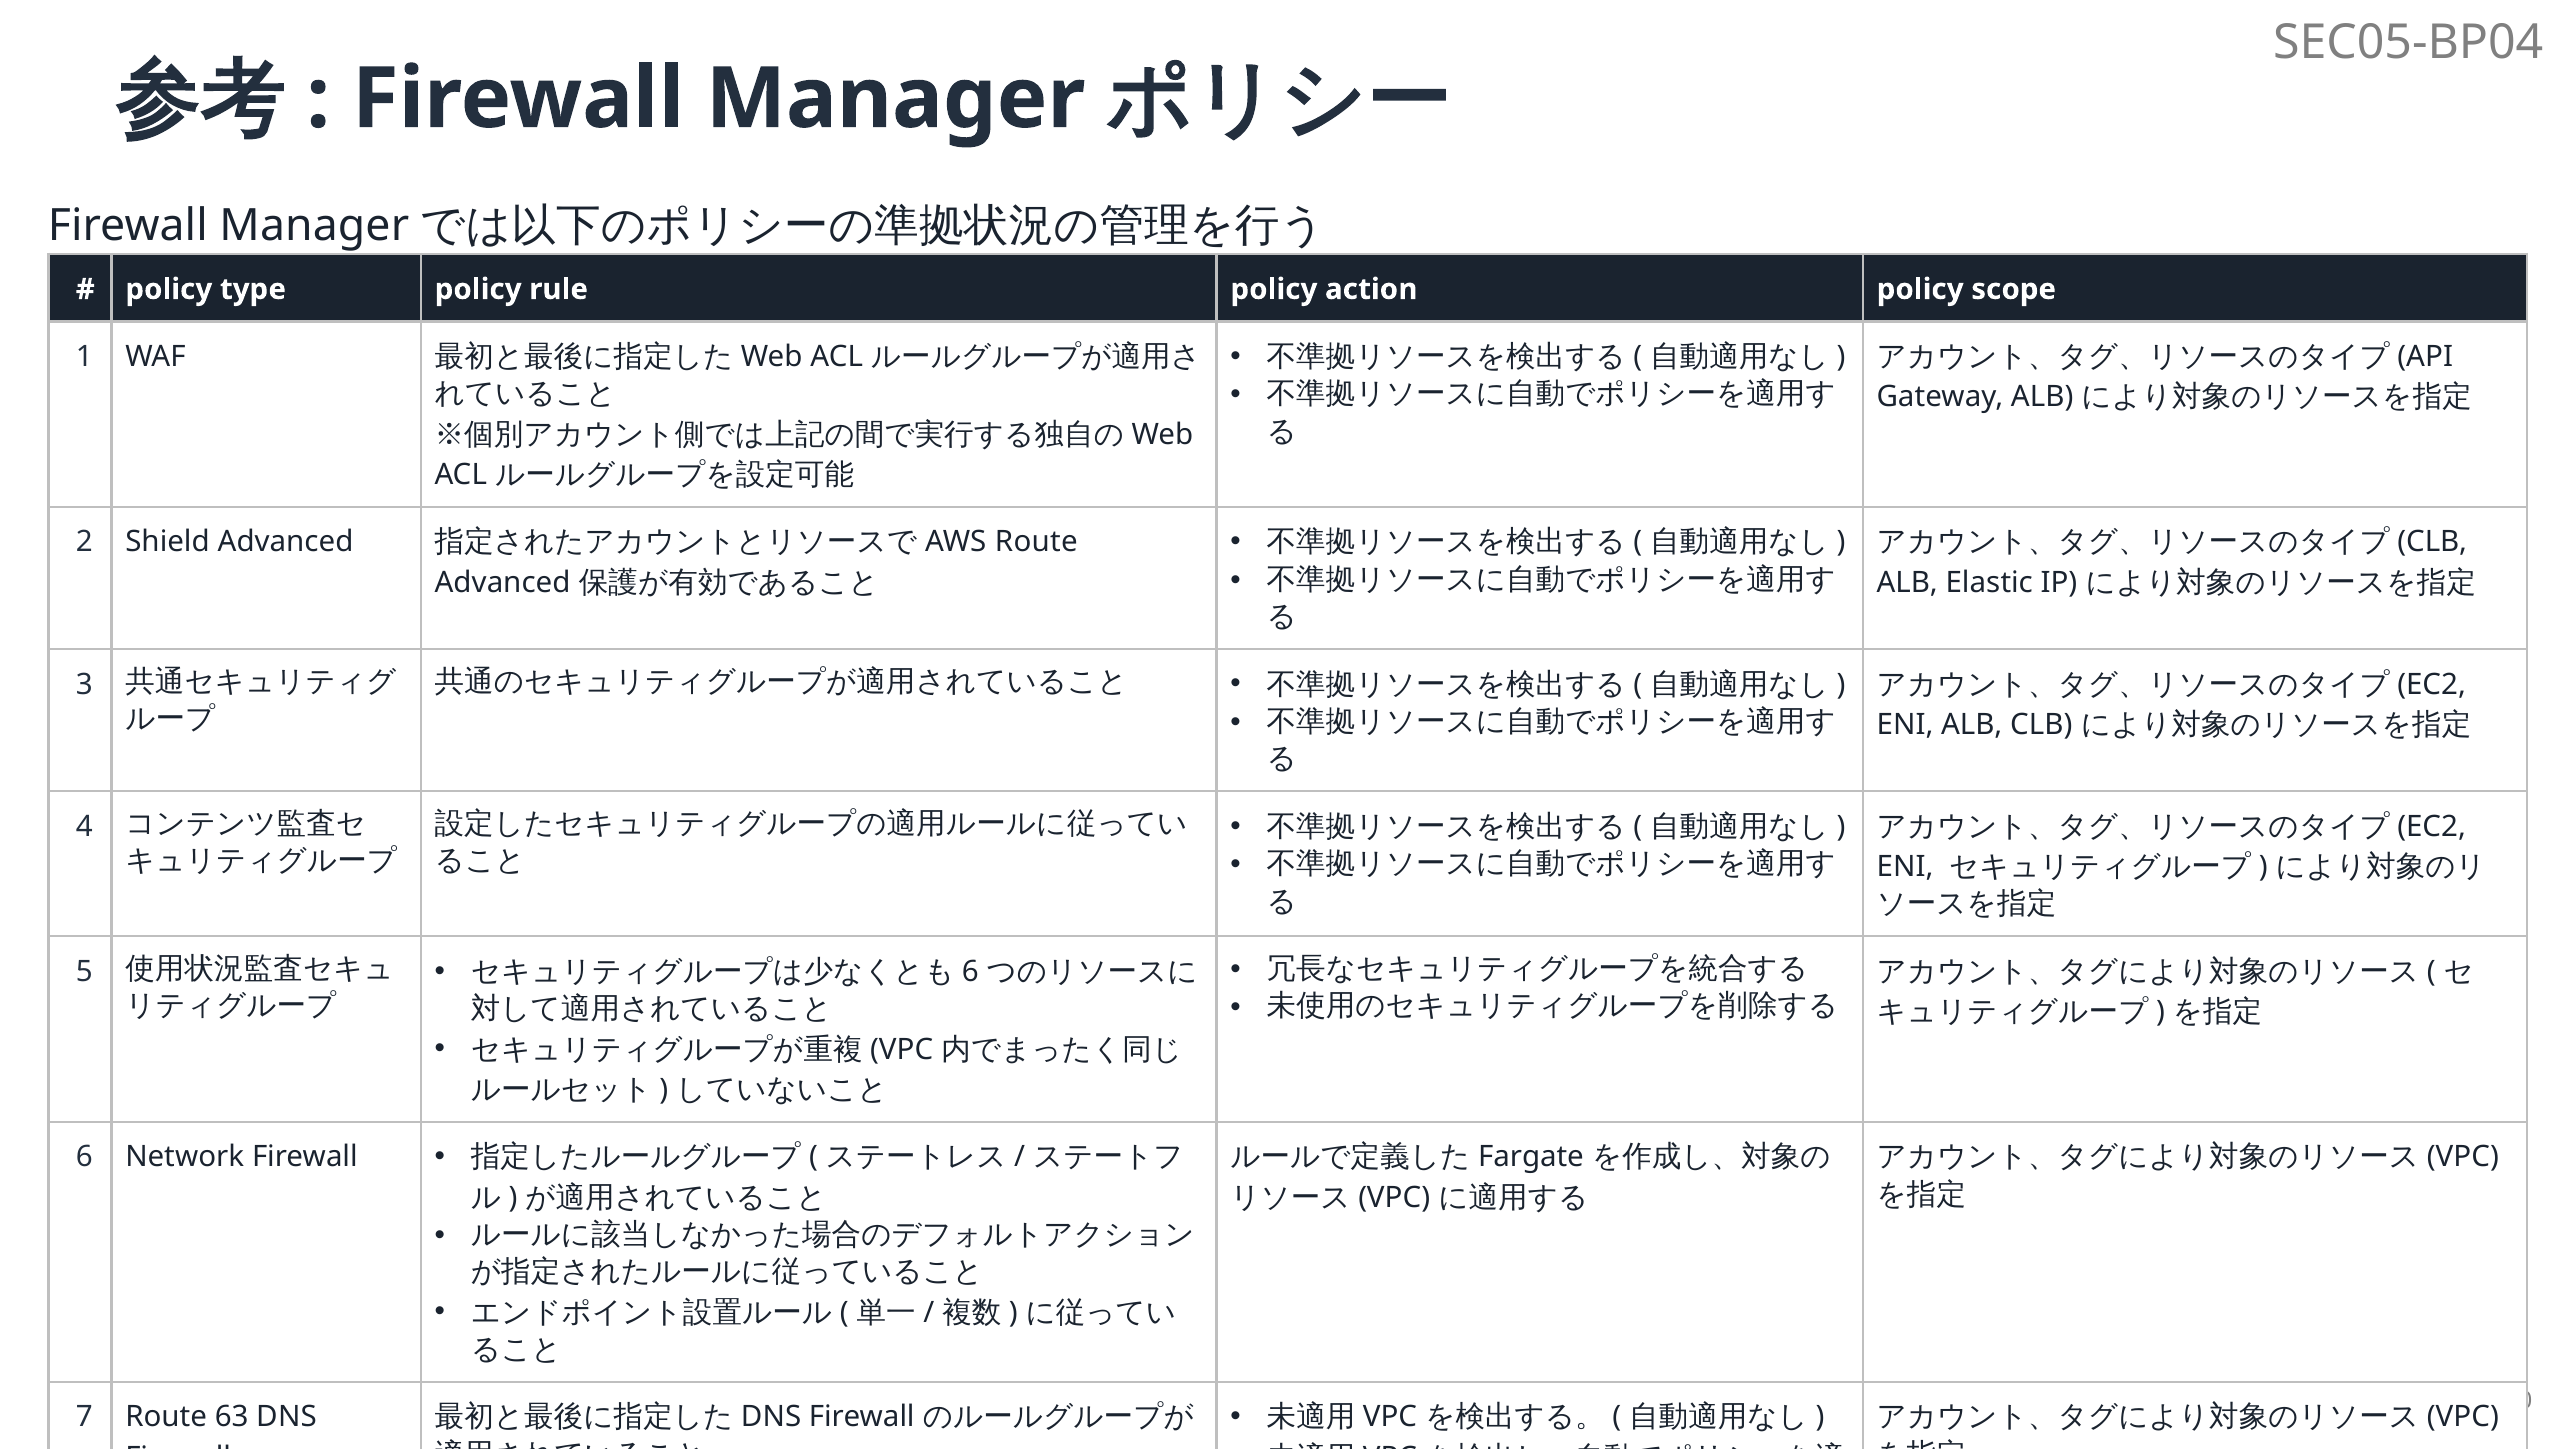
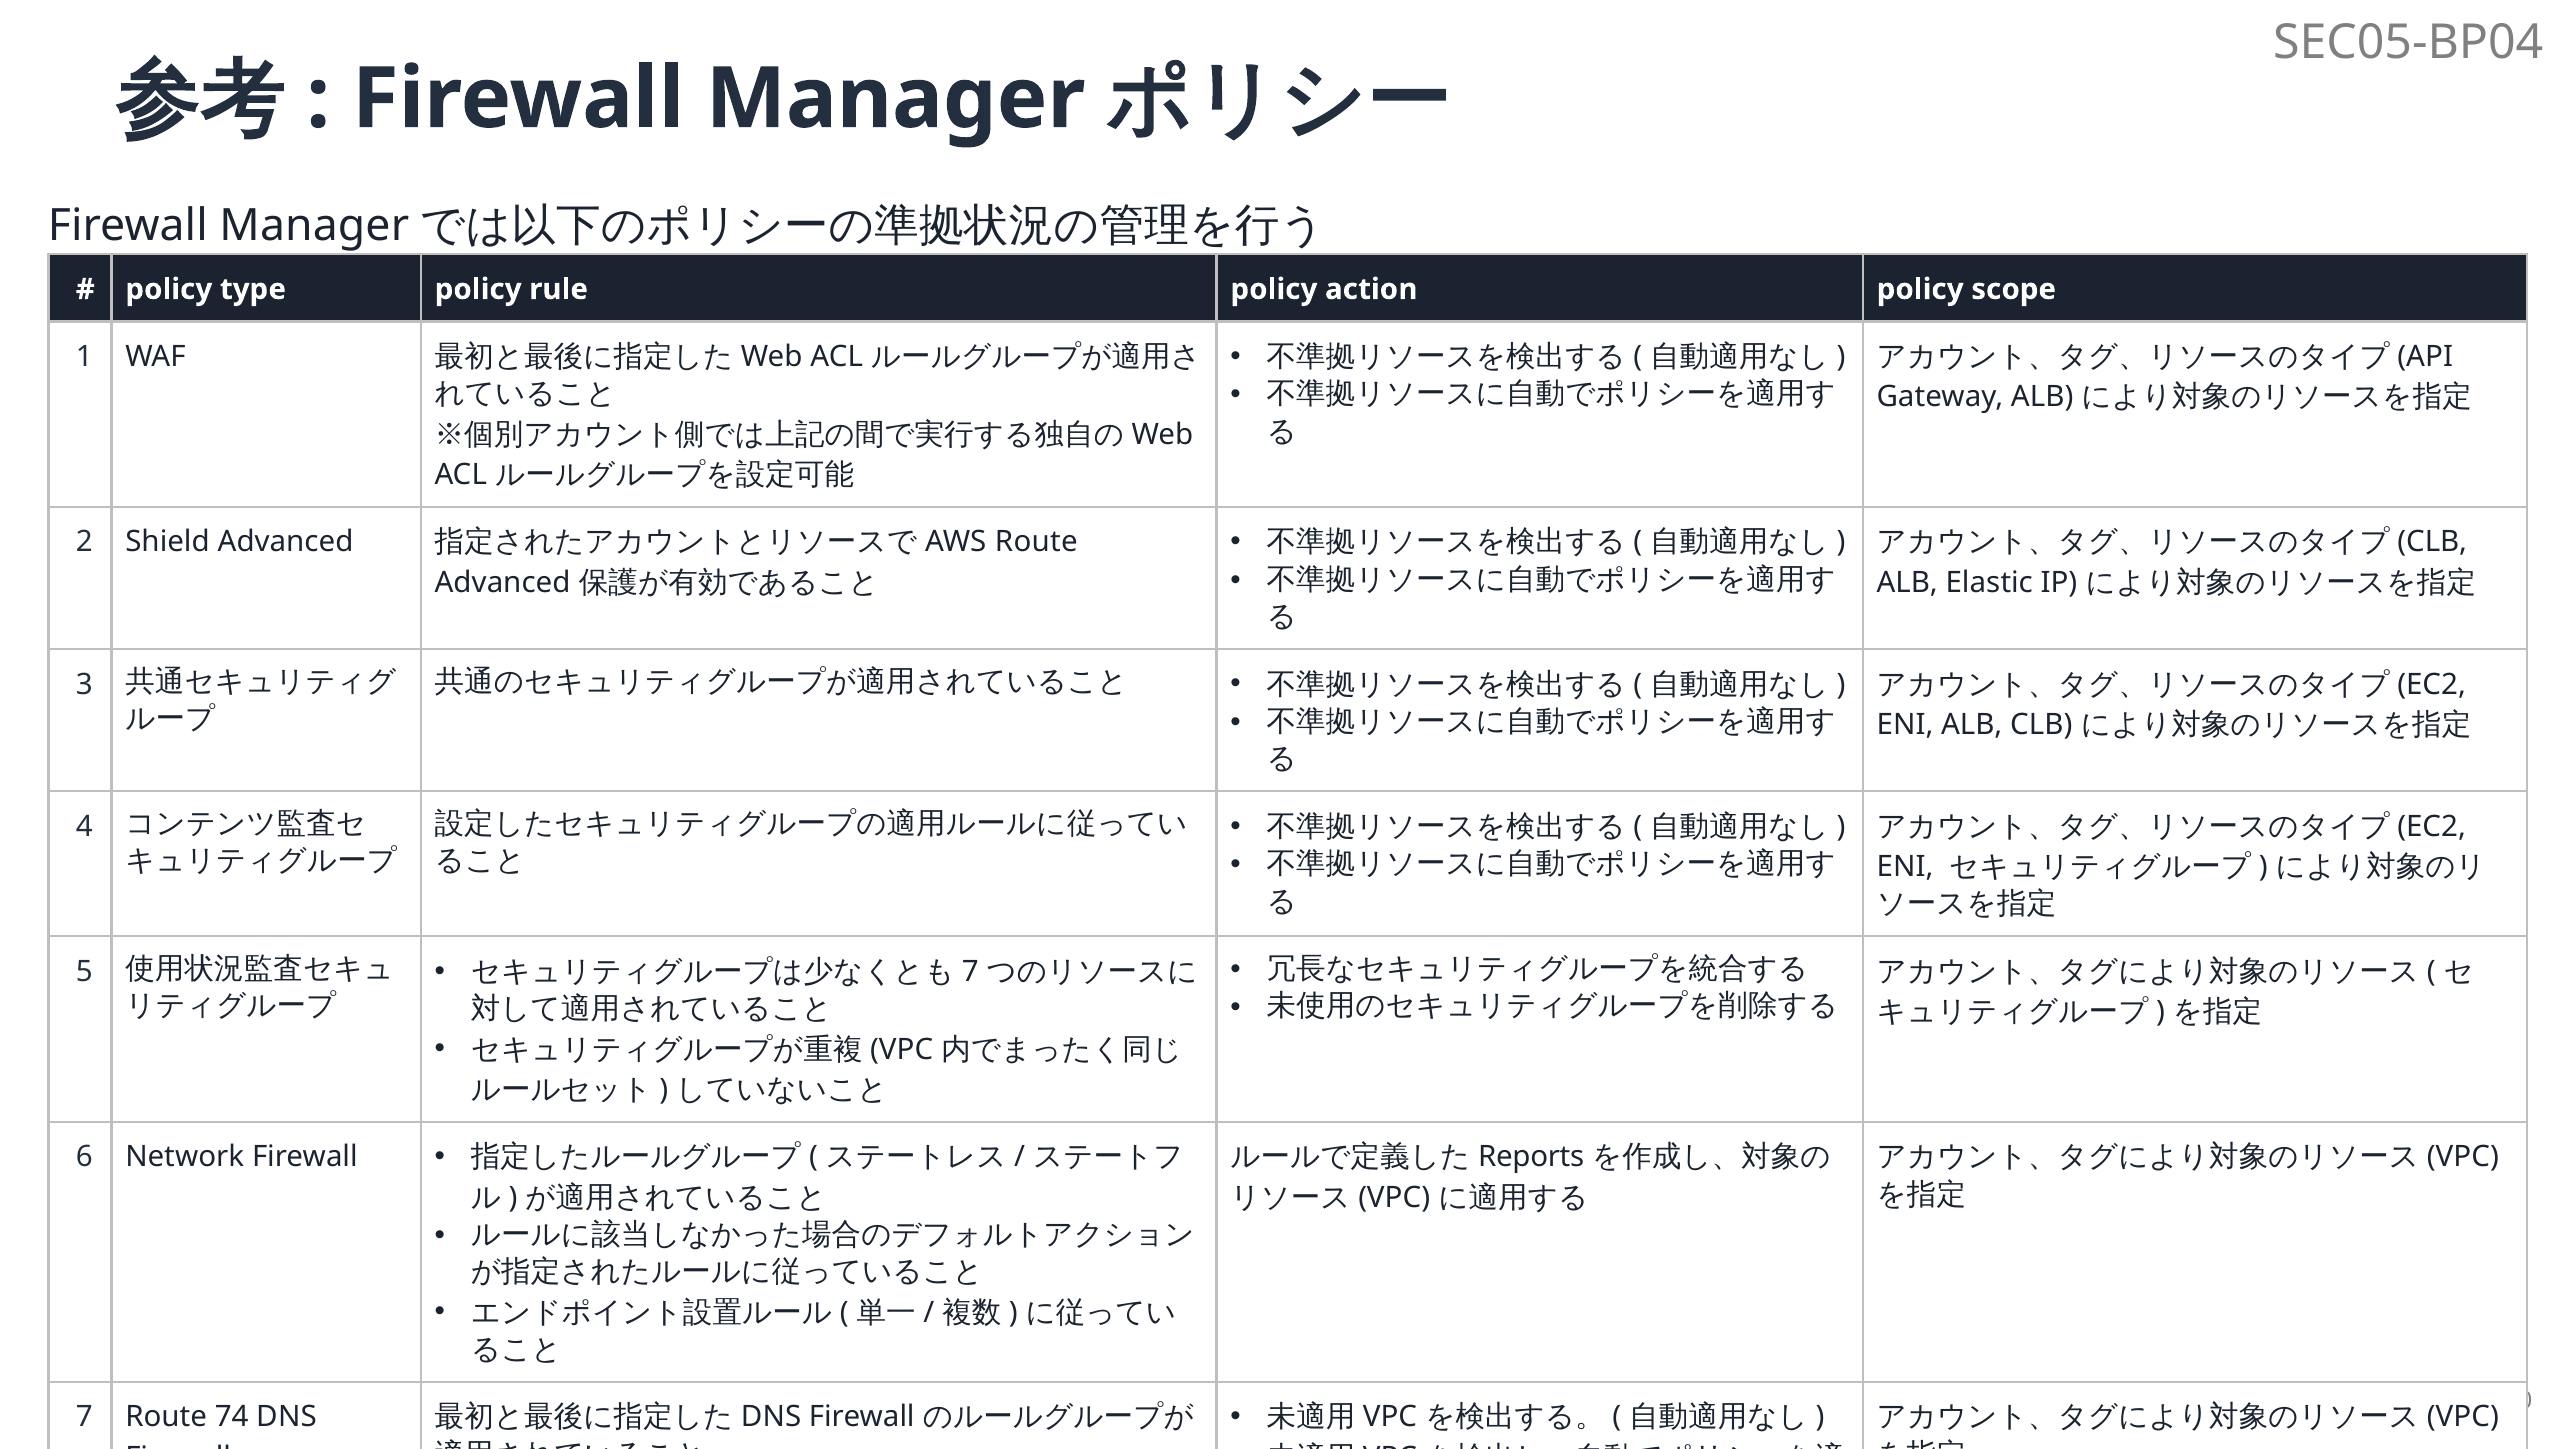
6: 6 -> 7 (970, 972)
Fargate: Fargate -> Reports (1531, 1157)
63: 63 -> 74 (232, 1417)
